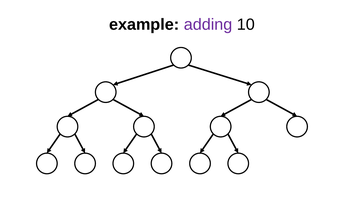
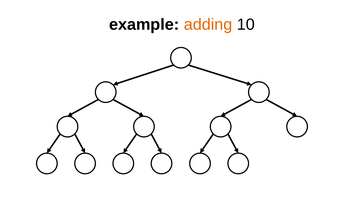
adding colour: purple -> orange (208, 25)
